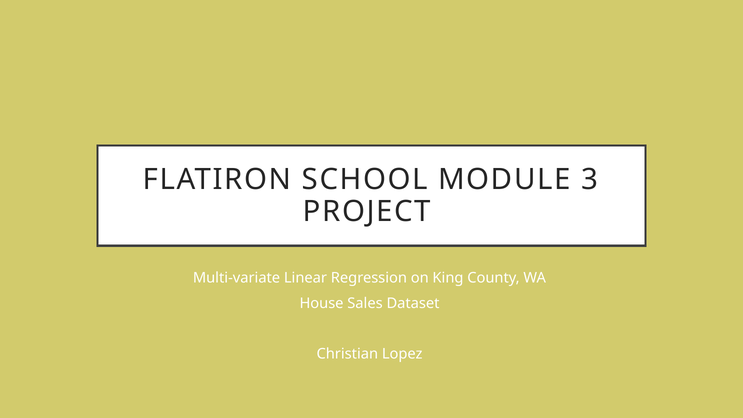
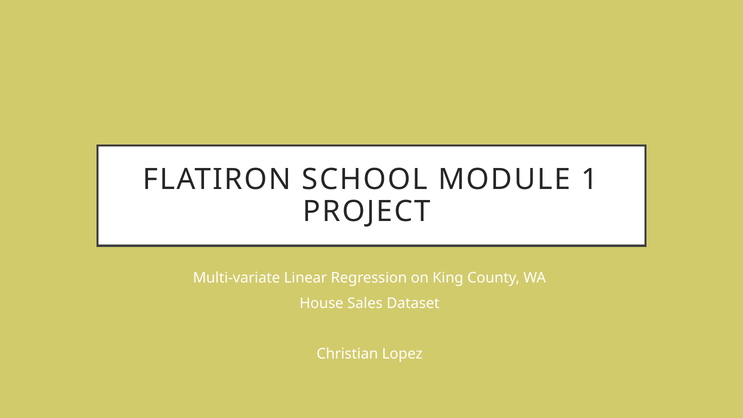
3: 3 -> 1 (590, 180)
